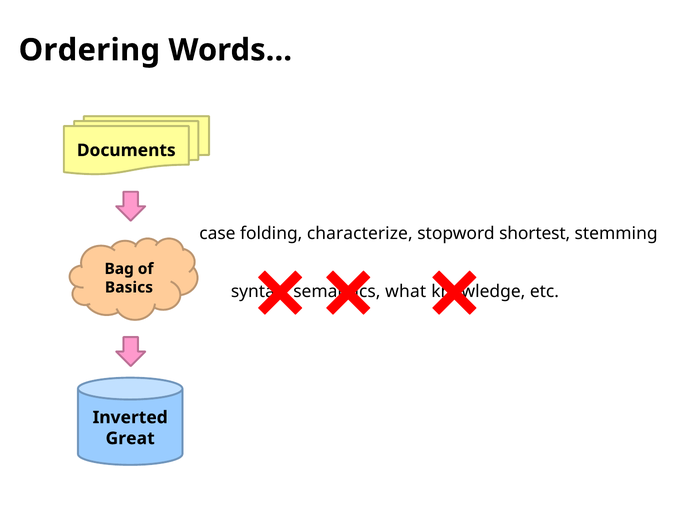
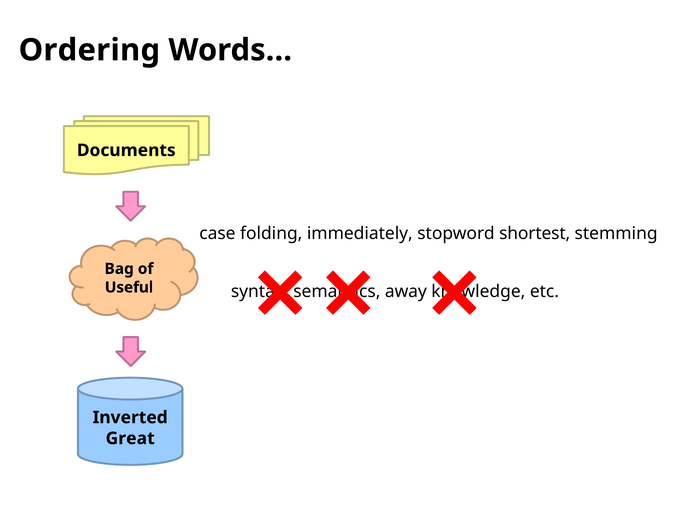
characterize: characterize -> immediately (360, 233)
Basics: Basics -> Useful (129, 287)
what: what -> away (406, 291)
